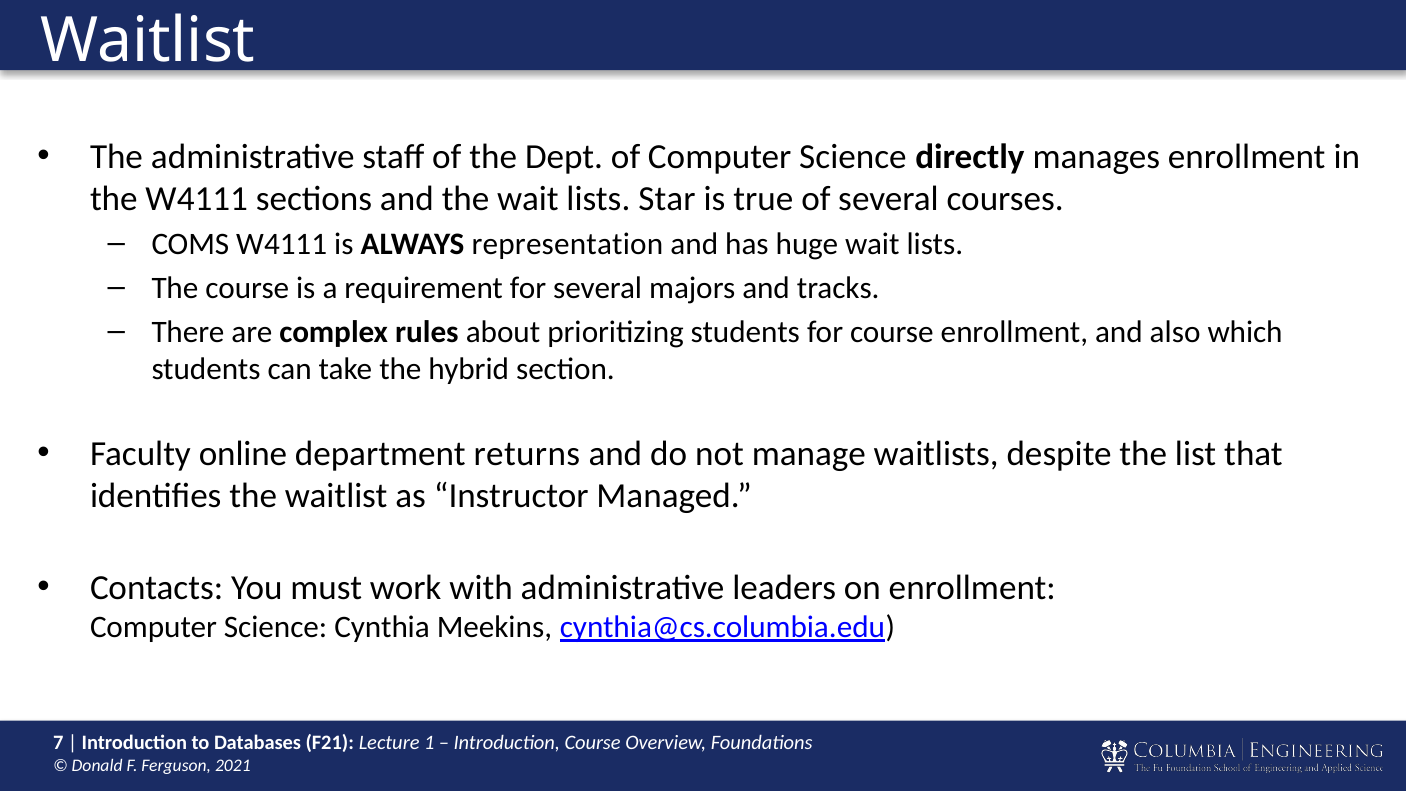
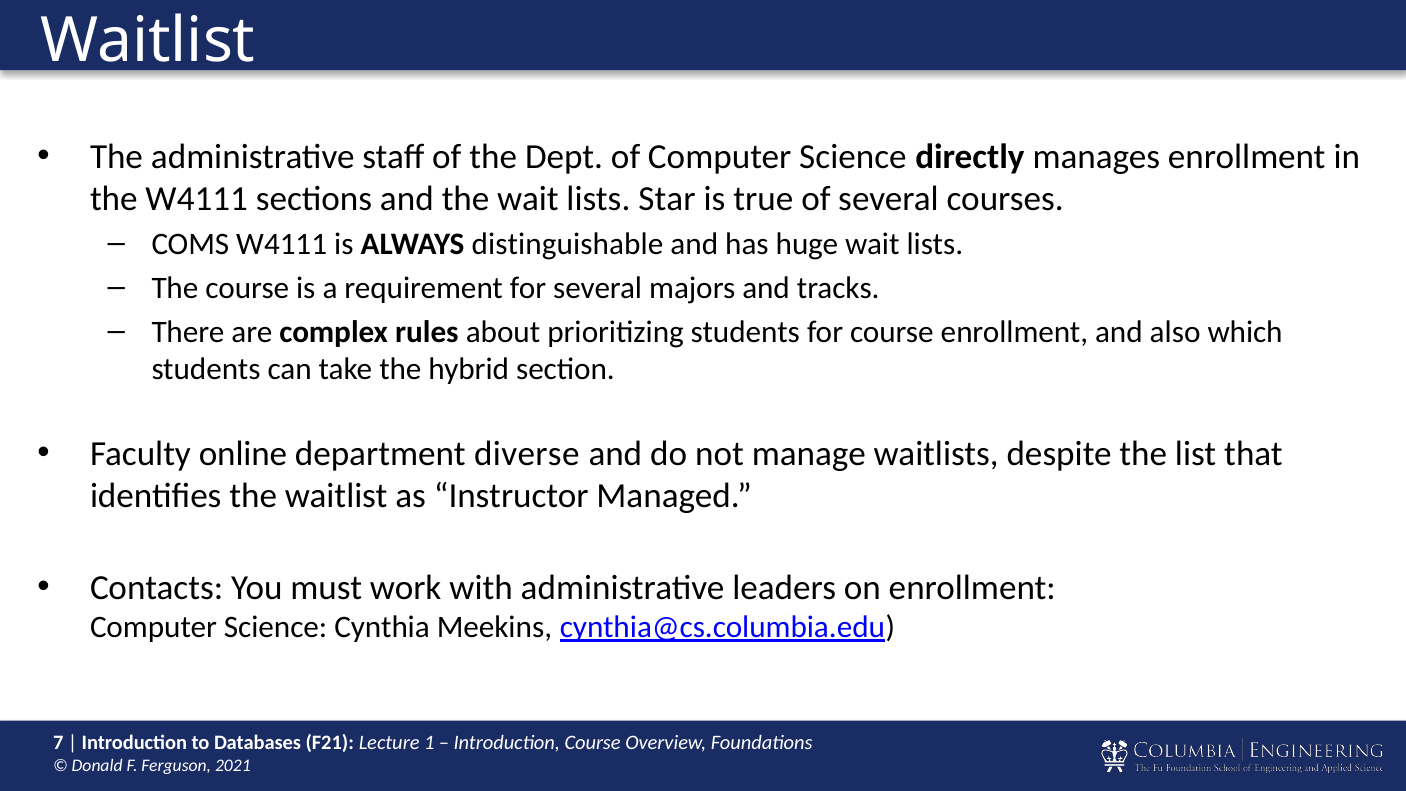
representation: representation -> distinguishable (567, 244)
returns: returns -> diverse (527, 454)
